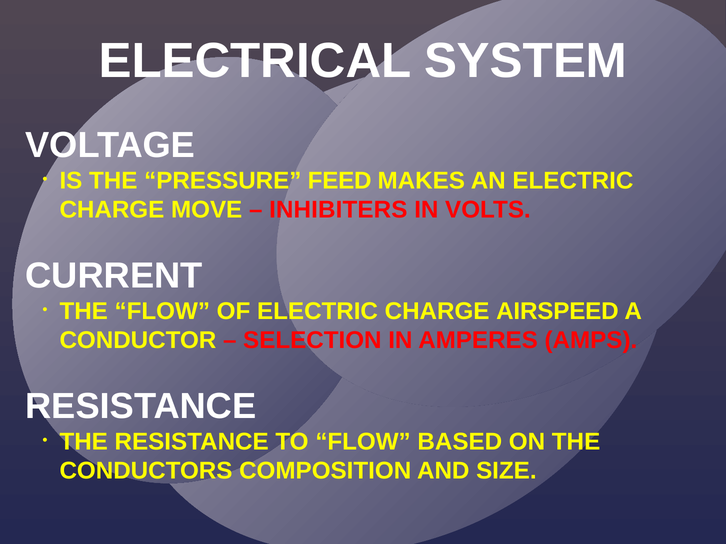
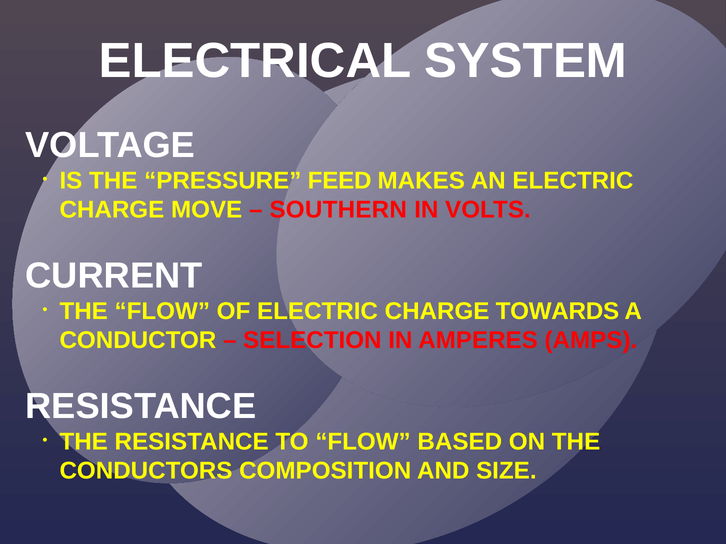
INHIBITERS: INHIBITERS -> SOUTHERN (338, 210)
AIRSPEED: AIRSPEED -> TOWARDS (557, 311)
